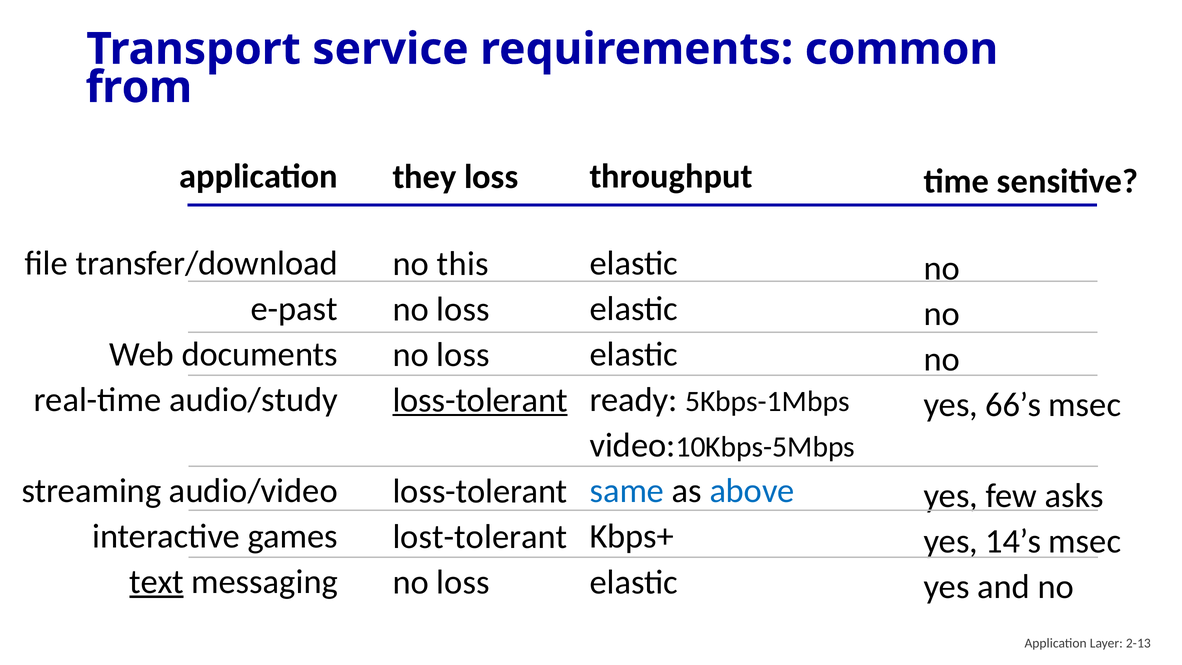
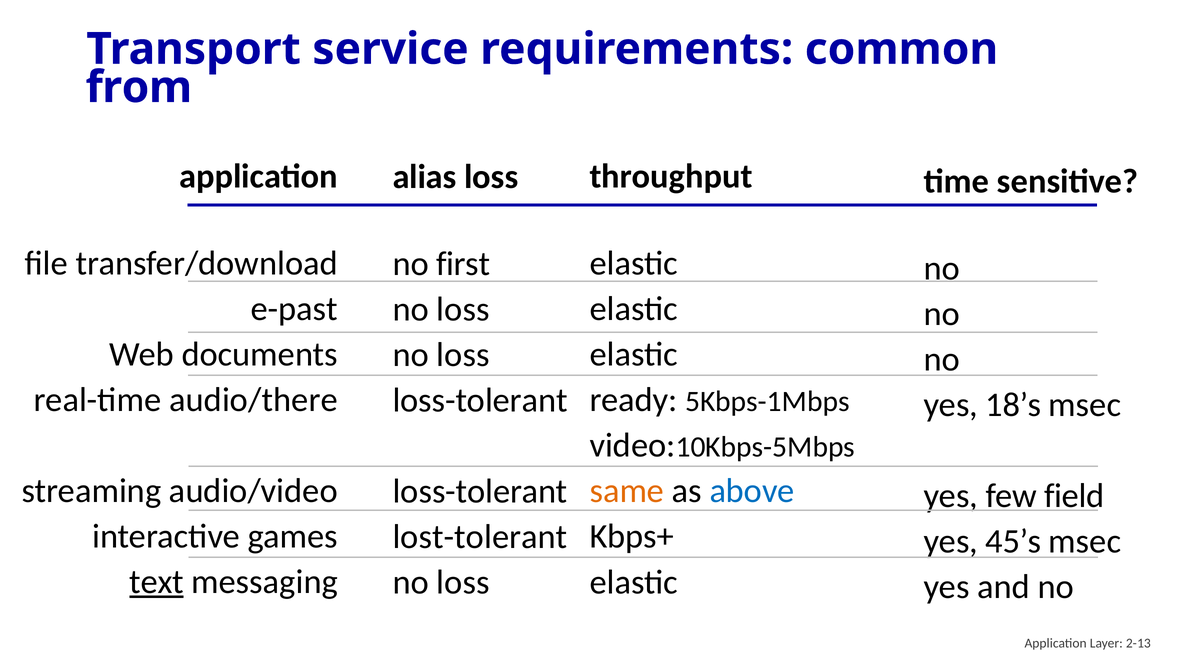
they: they -> alias (425, 177)
this: this -> first (463, 264)
audio/study: audio/study -> audio/there (253, 400)
loss-tolerant underline: present -> none (480, 400)
66’s: 66’s -> 18’s (1013, 405)
same colour: blue -> orange (627, 491)
asks: asks -> field (1074, 496)
14’s: 14’s -> 45’s (1013, 541)
